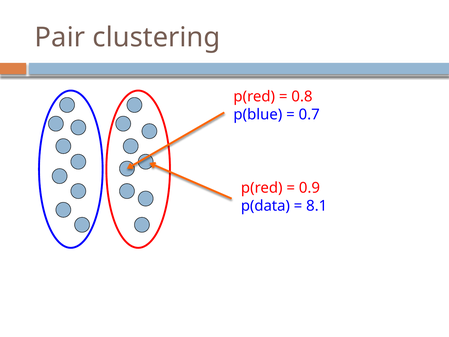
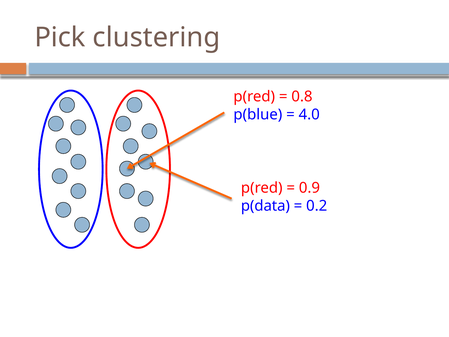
Pair: Pair -> Pick (60, 37)
0.7: 0.7 -> 4.0 (309, 114)
8.1: 8.1 -> 0.2 (317, 206)
